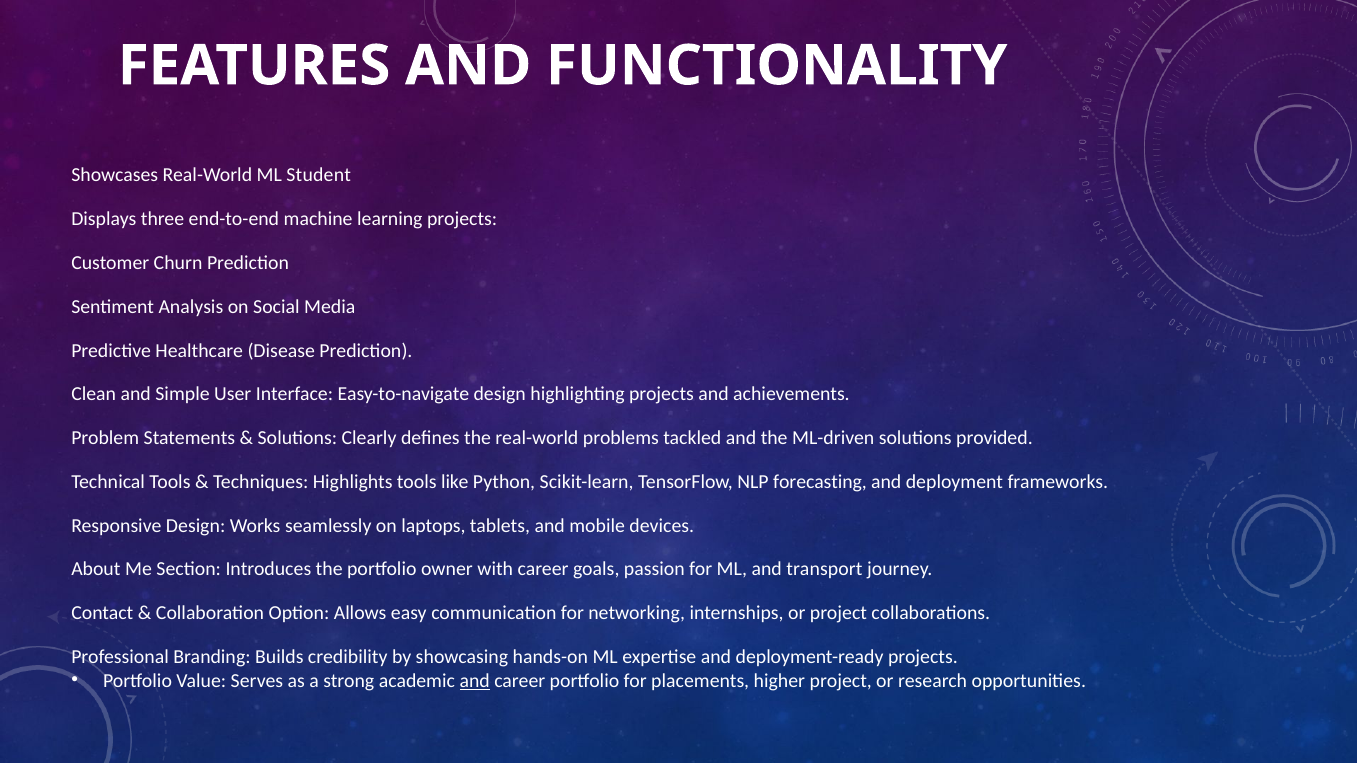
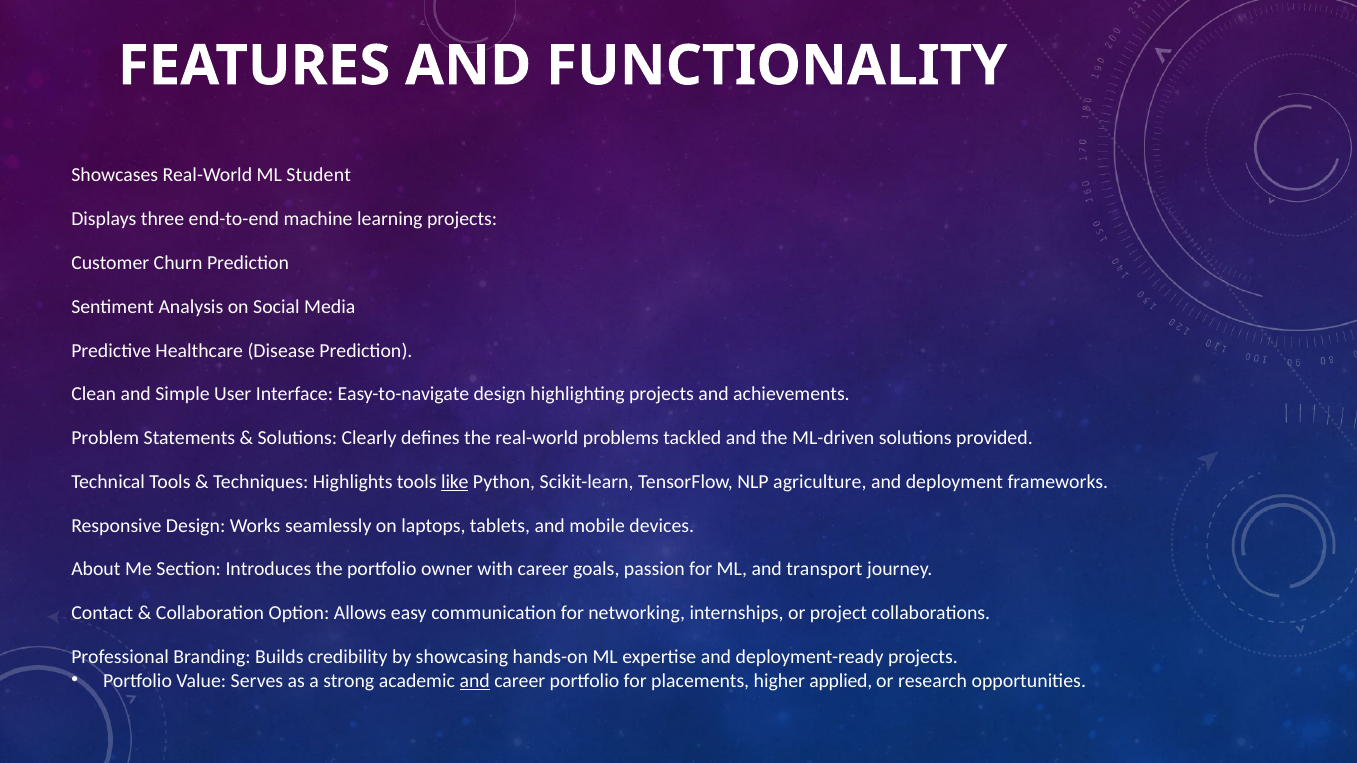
like underline: none -> present (455, 482)
forecasting: forecasting -> agriculture (820, 482)
higher project: project -> applied (841, 681)
